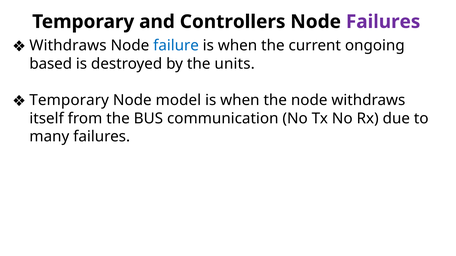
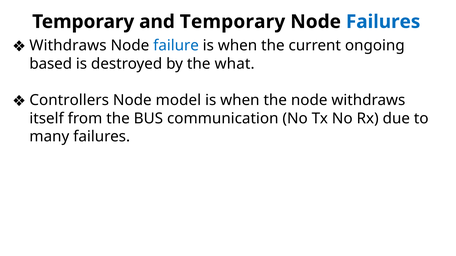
and Controllers: Controllers -> Temporary (233, 22)
Failures colour: purple -> blue (383, 22)
units: units -> what (235, 64)
Temporary: Temporary -> Controllers (69, 100)
